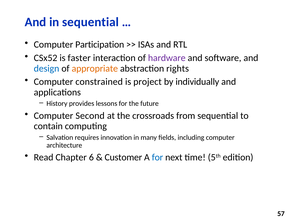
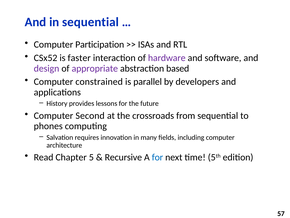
design colour: blue -> purple (47, 68)
appropriate colour: orange -> purple (95, 68)
rights: rights -> based (178, 68)
project: project -> parallel (148, 82)
individually: individually -> developers (197, 82)
contain: contain -> phones (48, 126)
6: 6 -> 5 (91, 157)
Customer: Customer -> Recursive (123, 157)
